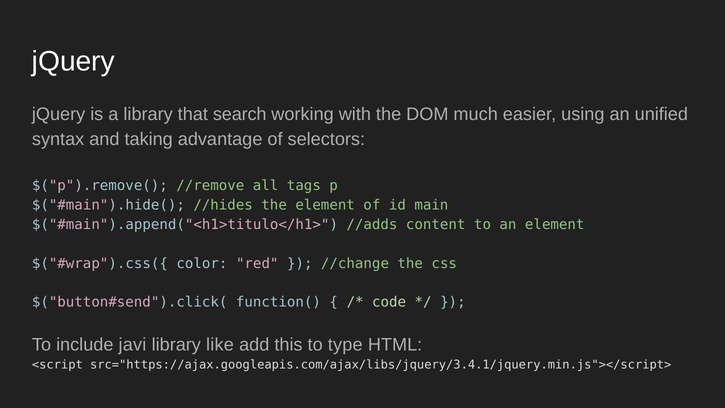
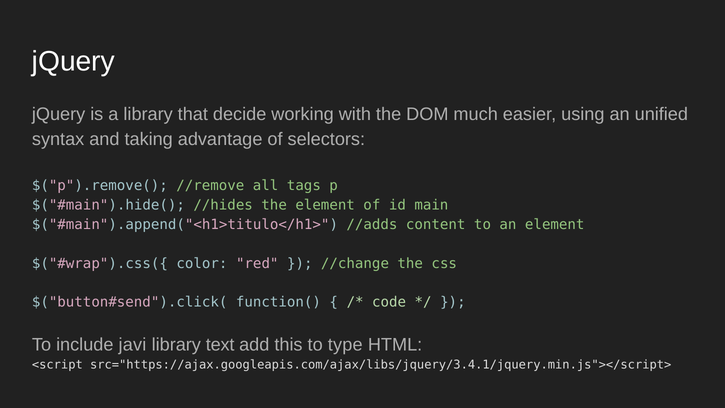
search: search -> decide (240, 114)
like: like -> text (220, 345)
